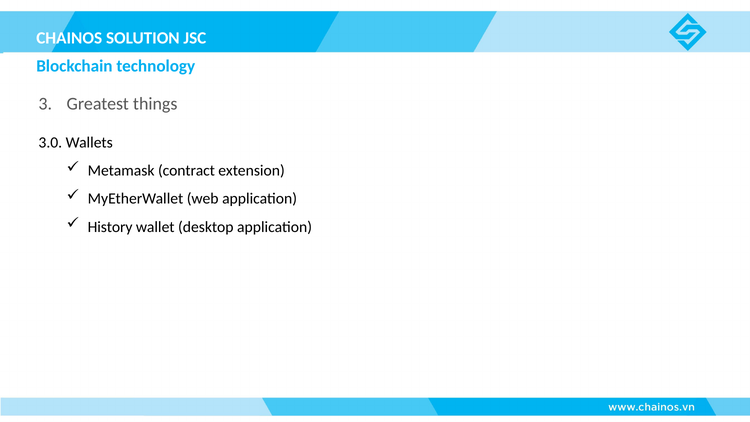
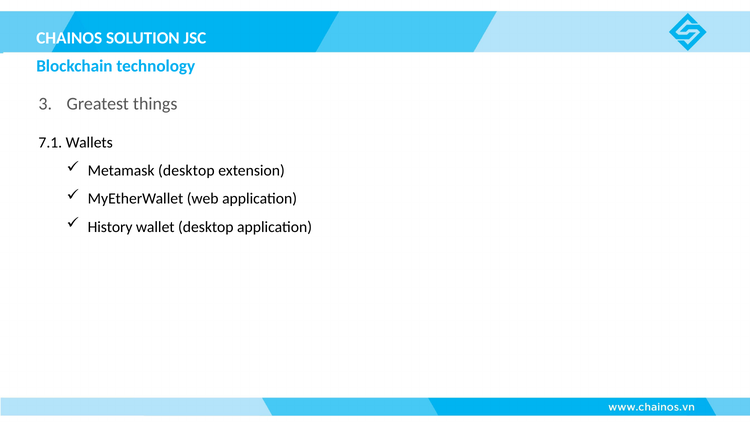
3.0: 3.0 -> 7.1 (50, 142)
Metamask contract: contract -> desktop (186, 171)
